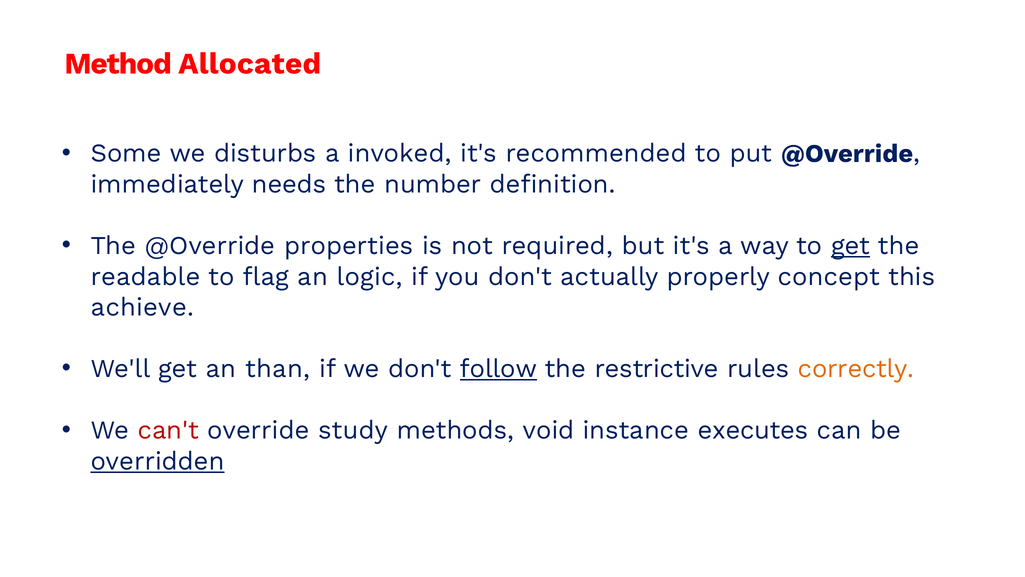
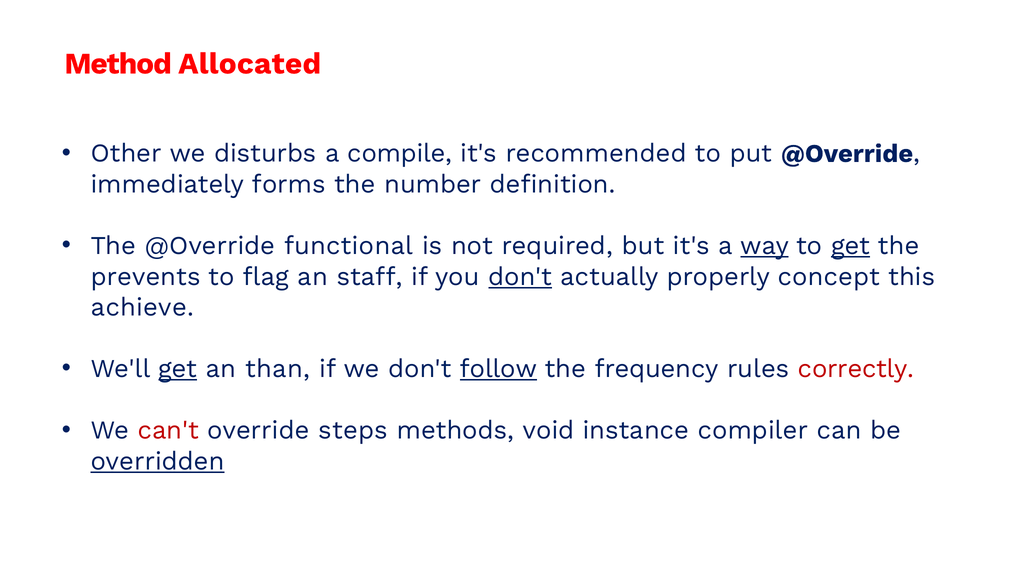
Some: Some -> Other (126, 153)
invoked: invoked -> compile (400, 153)
needs: needs -> forms (289, 184)
properties: properties -> functional (349, 246)
way underline: none -> present (765, 246)
readable: readable -> prevents (146, 276)
logic: logic -> staff (370, 276)
don't underline: none -> present (520, 276)
get underline: none -> present (178, 369)
restrictive: restrictive -> frequency (657, 369)
correctly colour: orange -> red (856, 369)
study: study -> steps (353, 430)
executes: executes -> compiler (753, 430)
